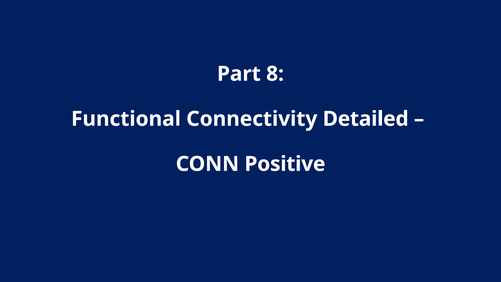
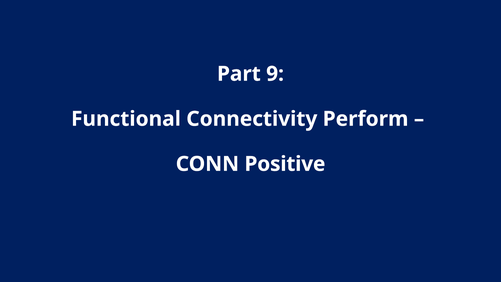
8: 8 -> 9 (275, 74)
Detailed: Detailed -> Perform (366, 119)
